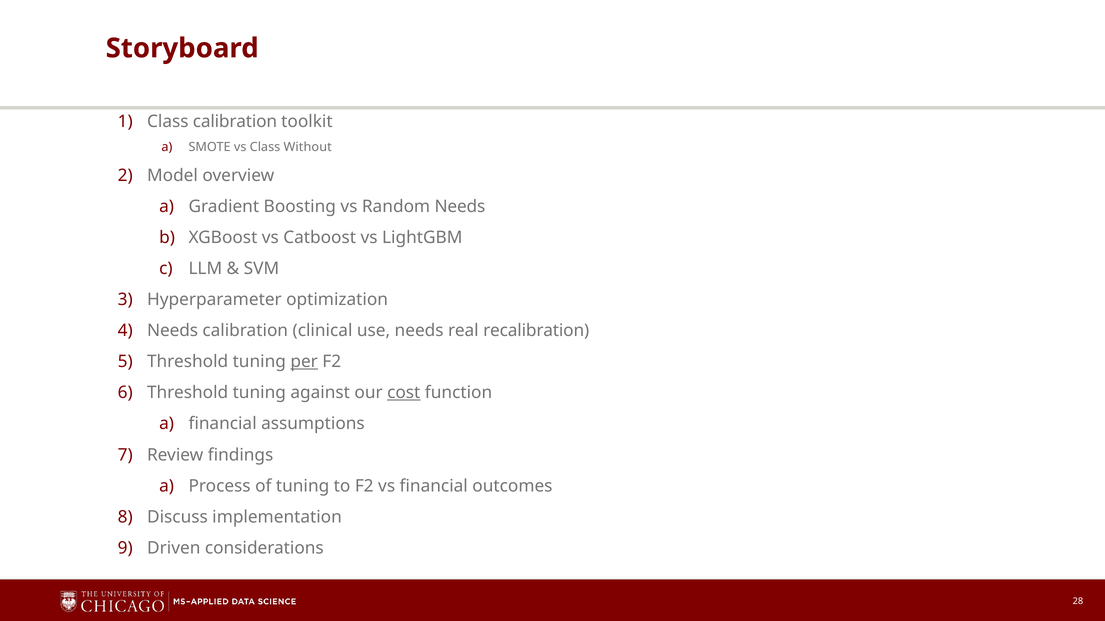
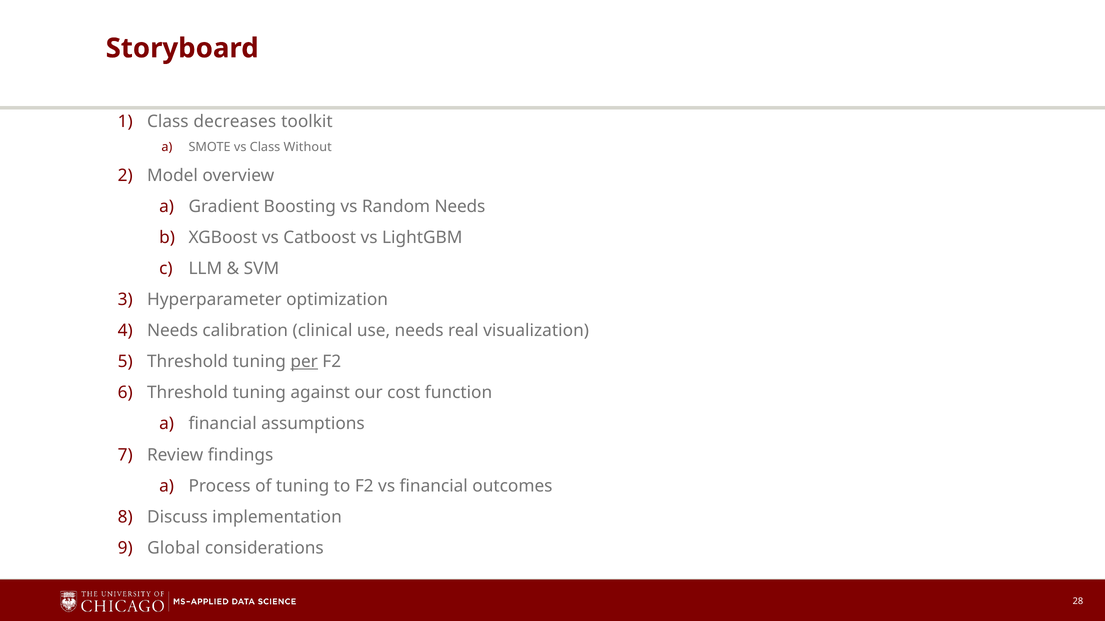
Class calibration: calibration -> decreases (235, 122)
recalibration: recalibration -> visualization (536, 331)
cost underline: present -> none (404, 393)
Driven: Driven -> Global (174, 548)
